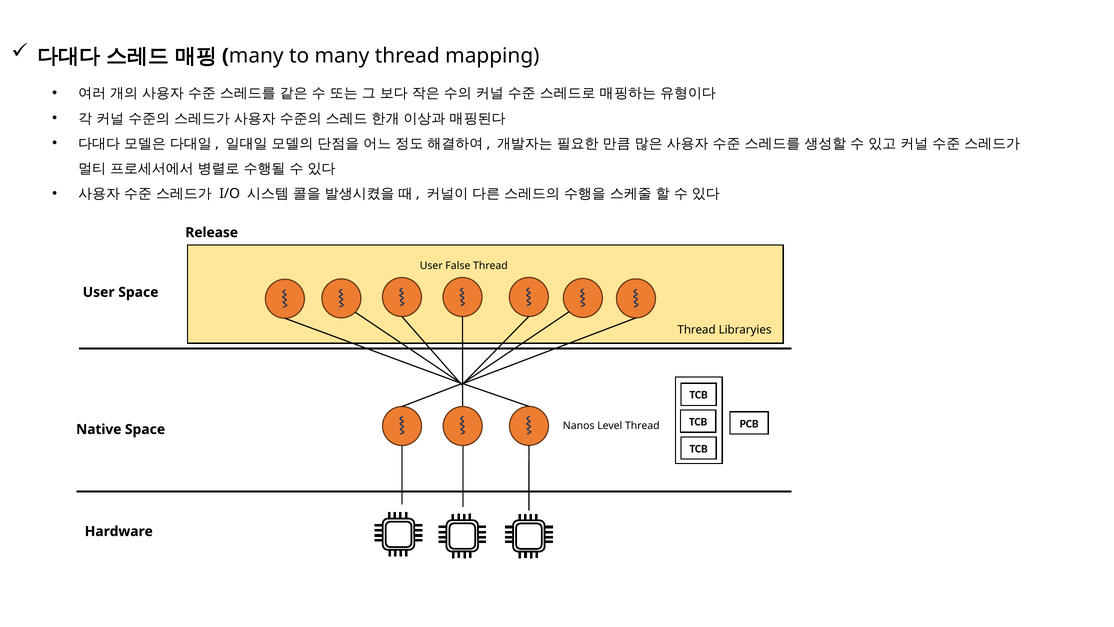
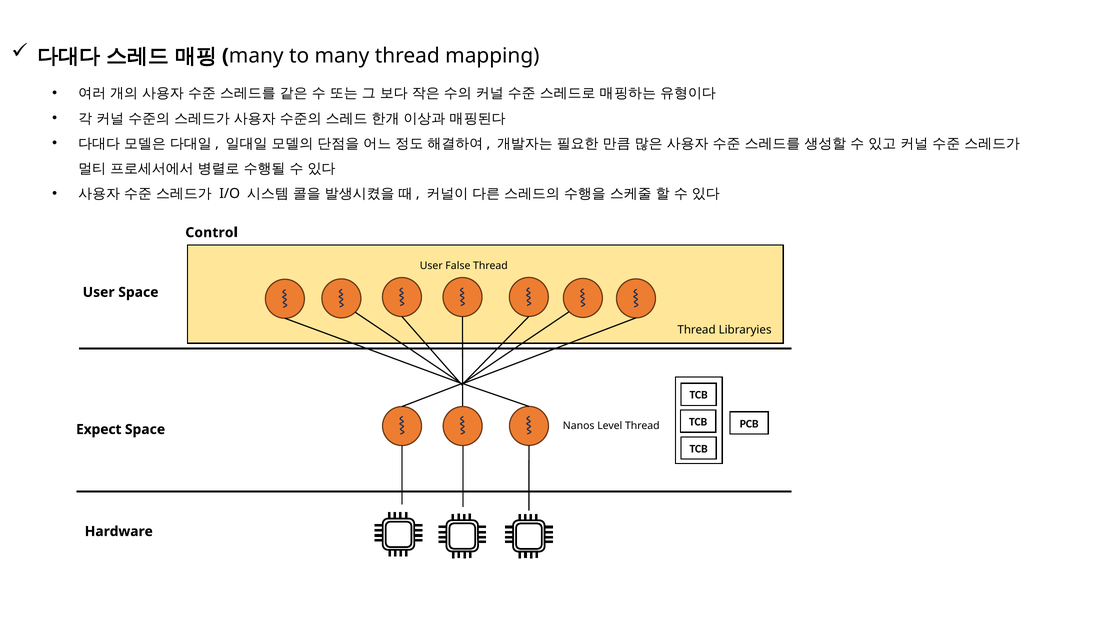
Release: Release -> Control (212, 232)
Native: Native -> Expect (99, 429)
